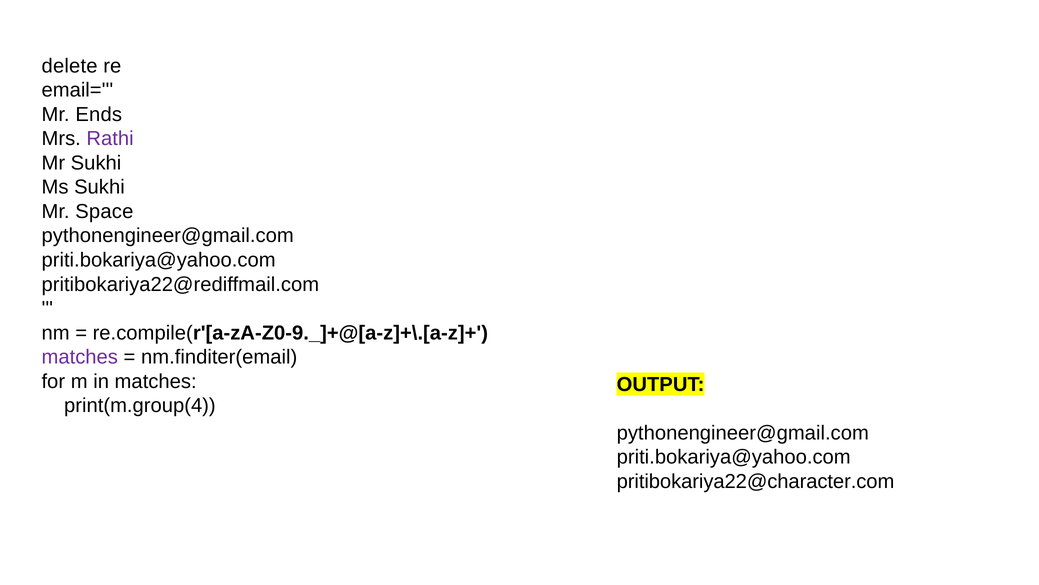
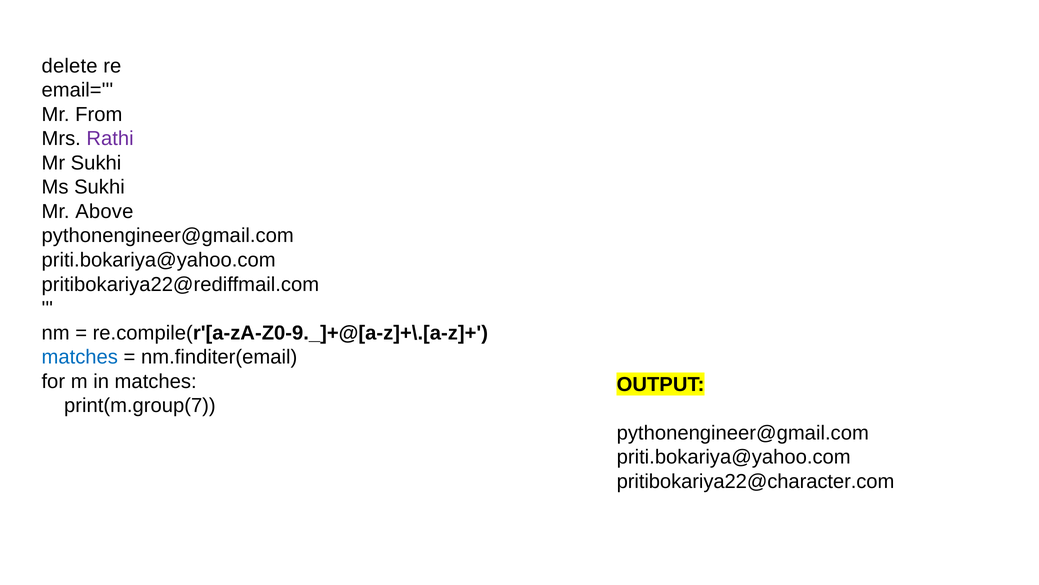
Ends: Ends -> From (99, 114)
Space: Space -> Above (104, 211)
matches colour: purple -> blue (80, 357)
print(m.group(4: print(m.group(4 -> print(m.group(7 (140, 405)
